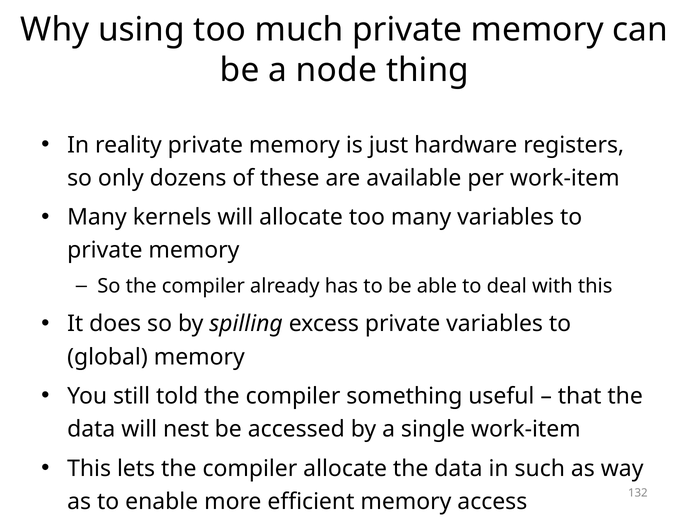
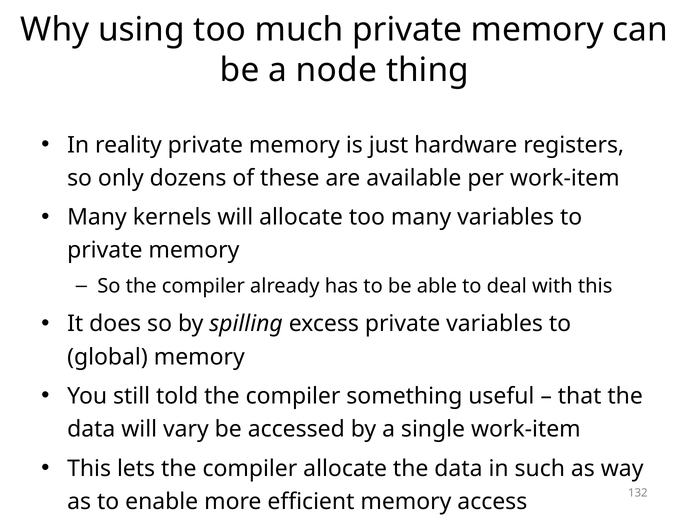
nest: nest -> vary (186, 429)
